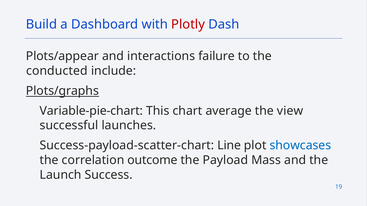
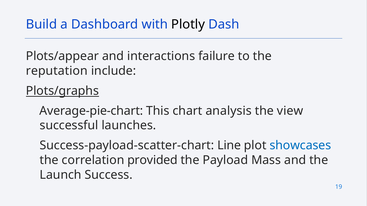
Plotly colour: red -> black (188, 25)
conducted: conducted -> reputation (57, 71)
Variable-pie-chart: Variable-pie-chart -> Average-pie-chart (91, 111)
average: average -> analysis (229, 111)
outcome: outcome -> provided (153, 160)
